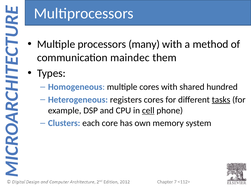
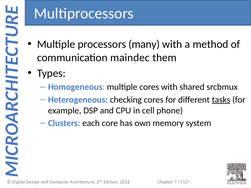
hundred: hundred -> srcbmux (222, 87)
registers: registers -> checking (126, 100)
cell underline: present -> none (148, 111)
